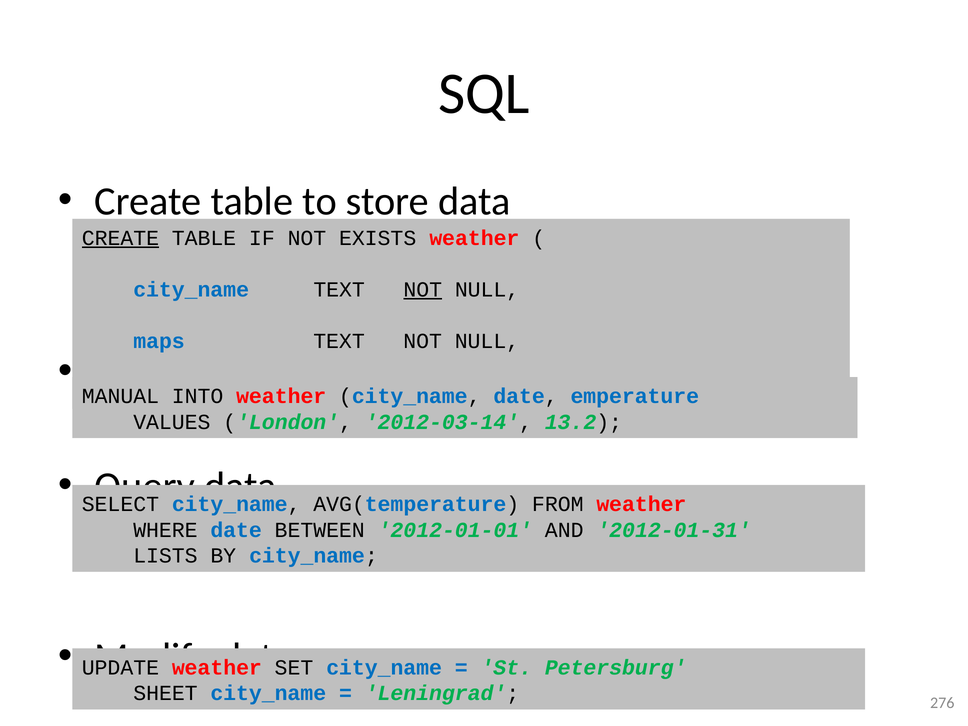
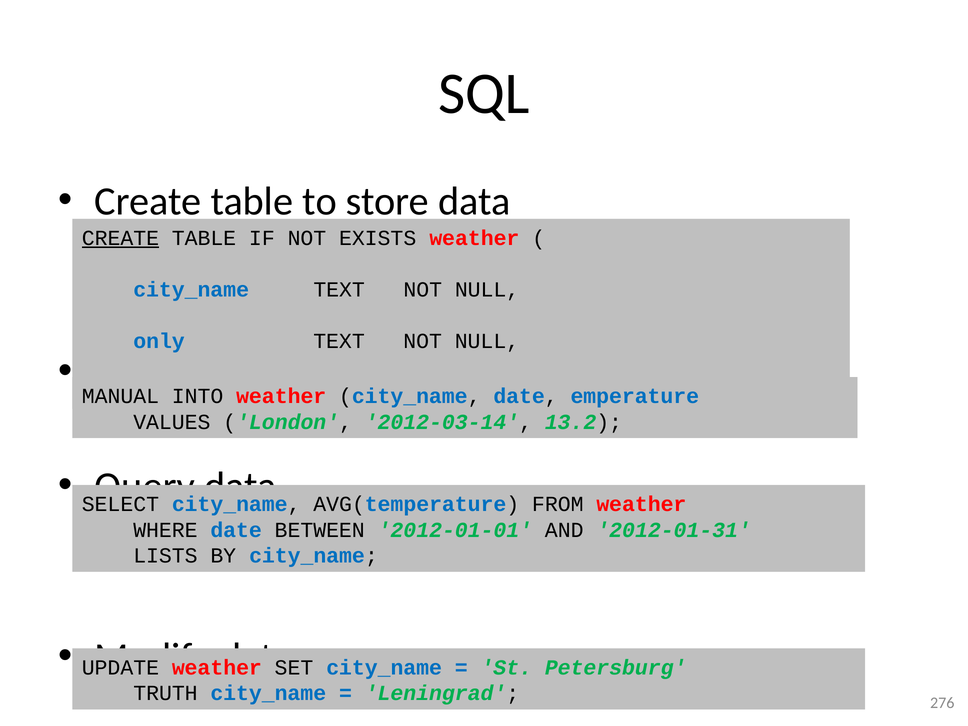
NOT underline: present -> none (423, 290)
maps: maps -> only (159, 341)
SHEET: SHEET -> TRUTH (165, 693)
